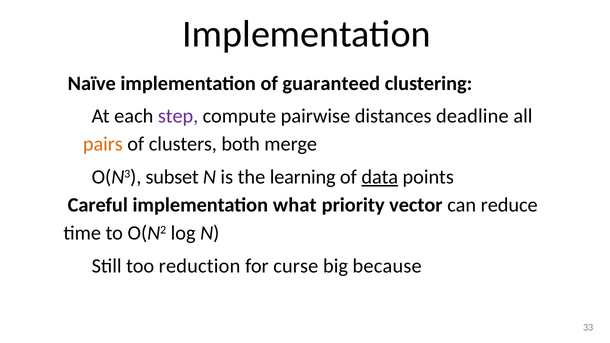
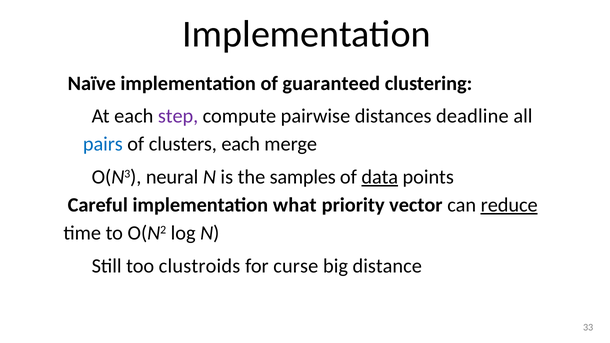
pairs colour: orange -> blue (103, 144)
clusters both: both -> each (241, 144)
subset: subset -> neural (172, 177)
learning: learning -> samples (303, 177)
reduce underline: none -> present (509, 205)
reduction: reduction -> clustroids (200, 266)
because: because -> distance (387, 266)
